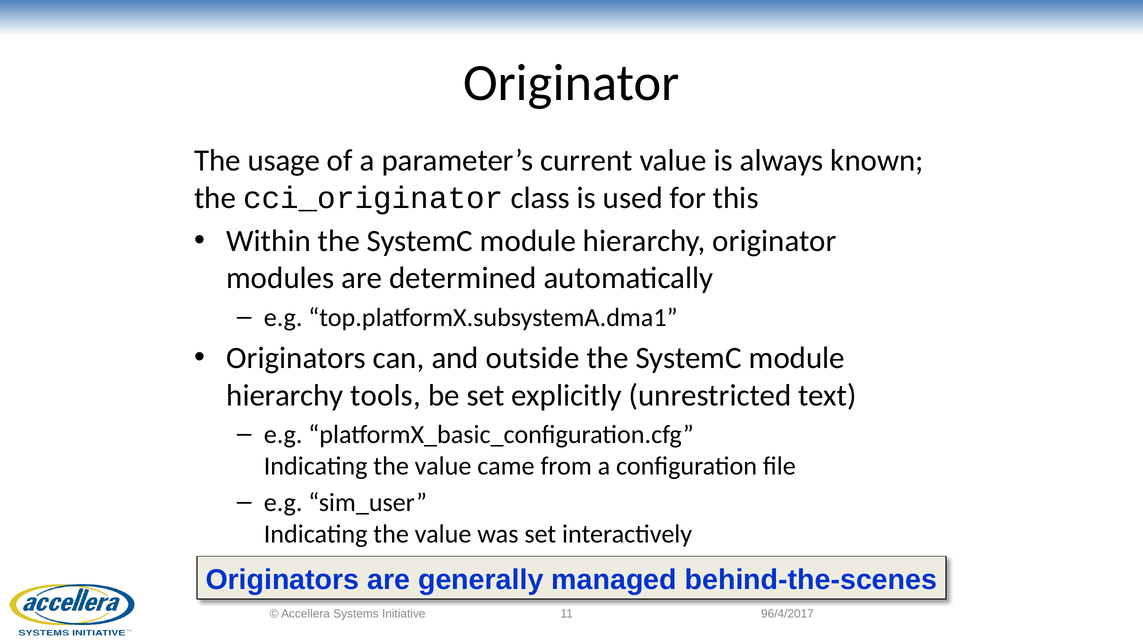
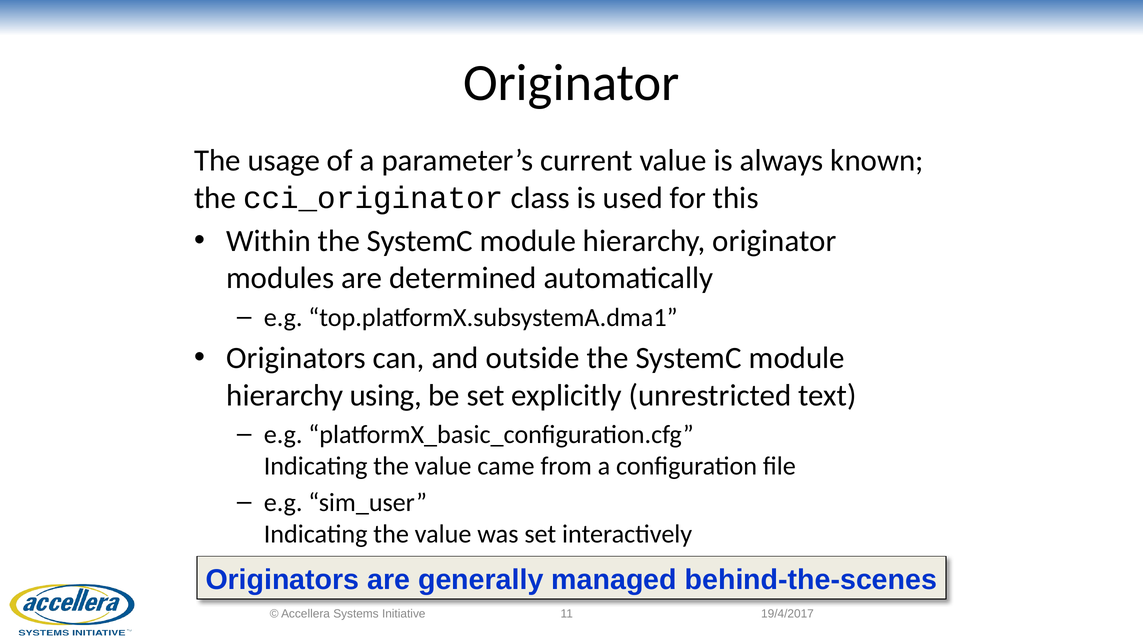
tools: tools -> using (386, 395)
96/4/2017: 96/4/2017 -> 19/4/2017 (787, 614)
